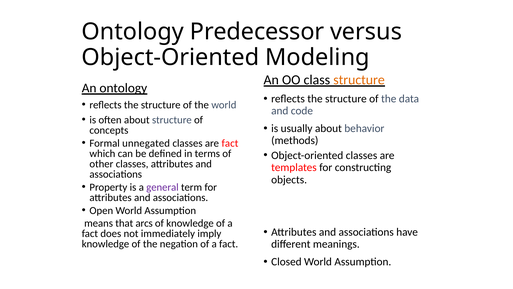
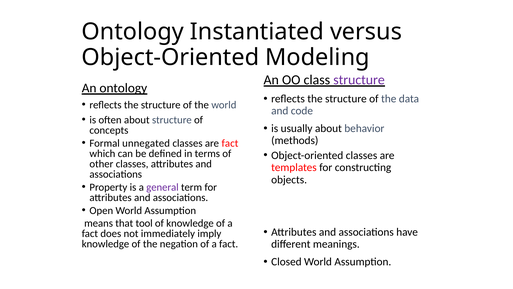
Predecessor: Predecessor -> Instantiated (257, 32)
structure colour: orange -> purple (359, 80)
arcs: arcs -> tool (144, 223)
